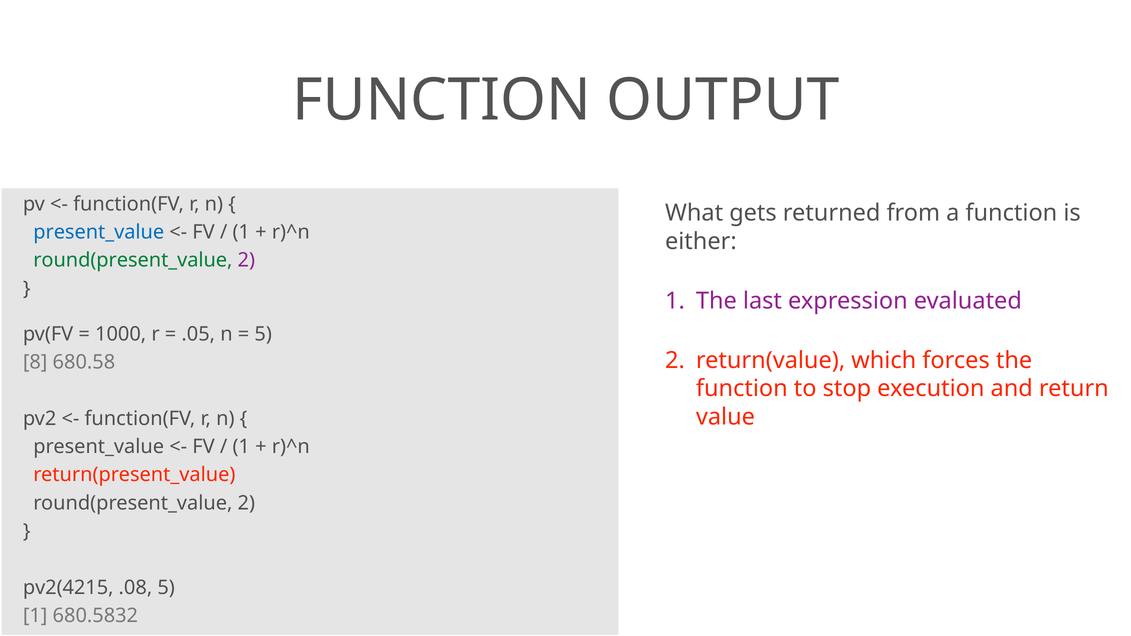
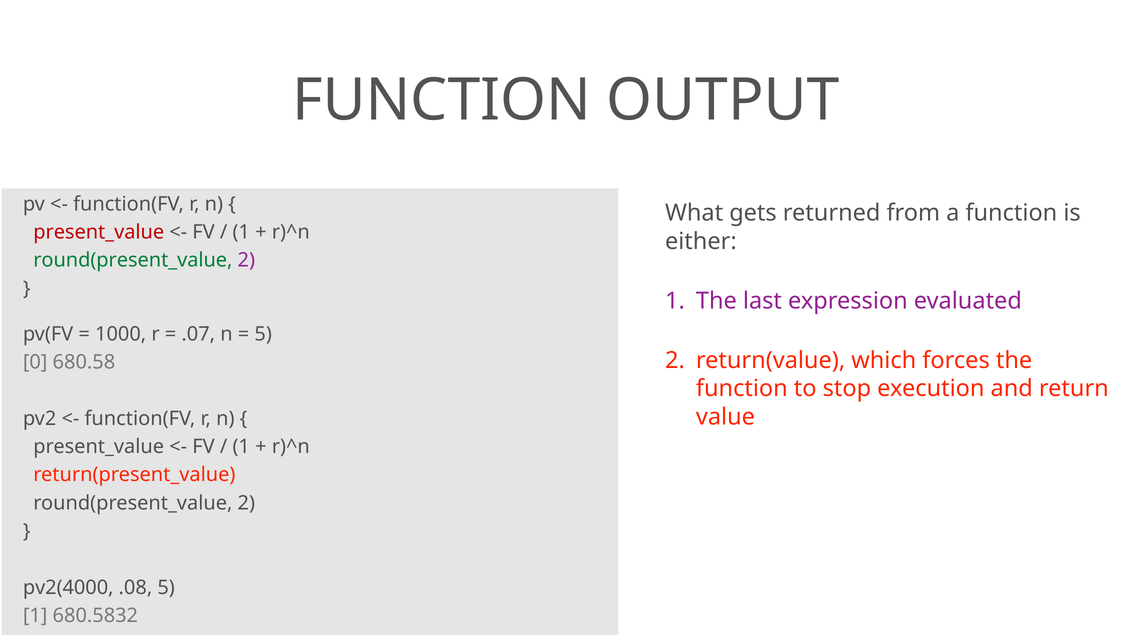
present_value colour: blue -> red (99, 232)
.05: .05 -> .07 (198, 334)
8: 8 -> 0 (35, 362)
pv2(4215: pv2(4215 -> pv2(4000 (68, 588)
